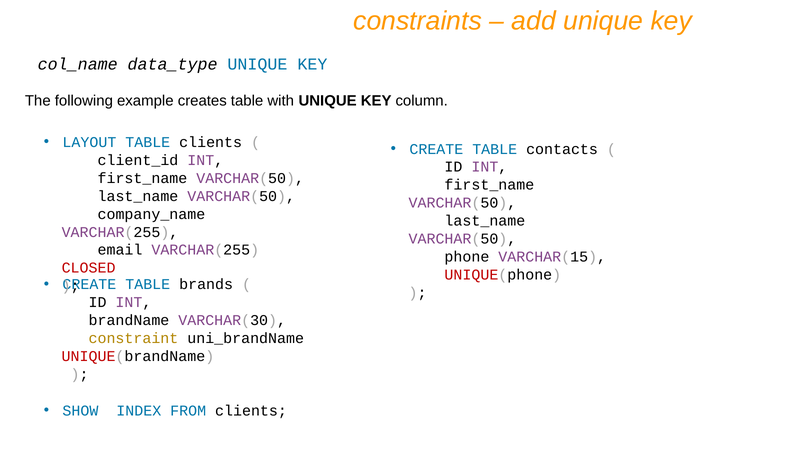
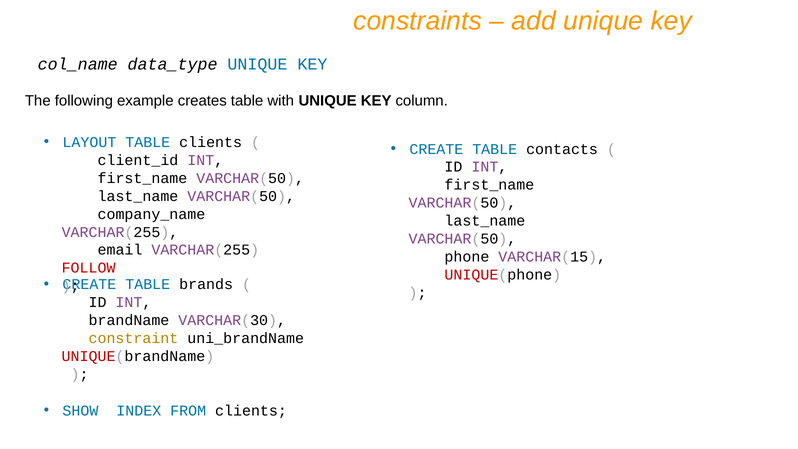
CLOSED: CLOSED -> FOLLOW (89, 268)
